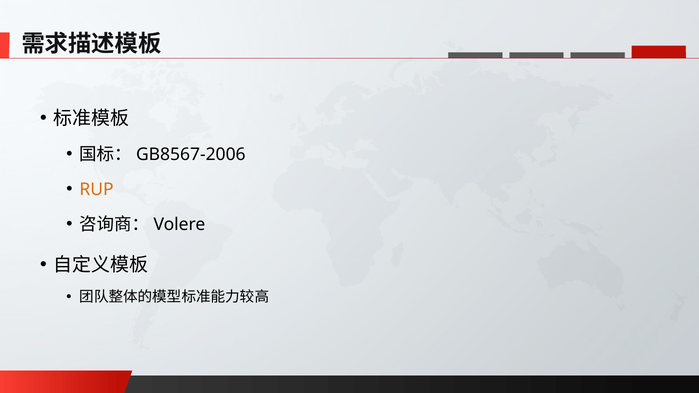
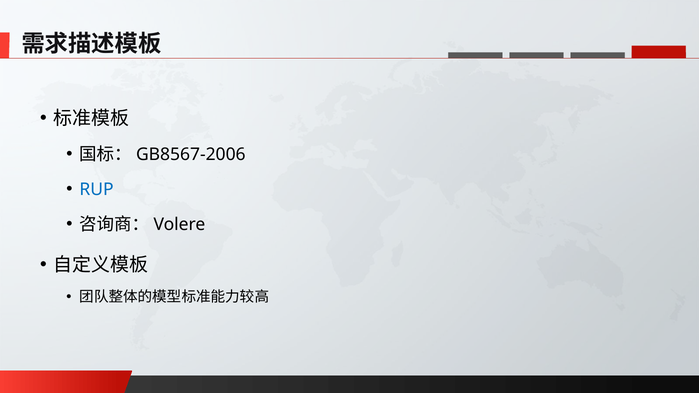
RUP colour: orange -> blue (97, 190)
